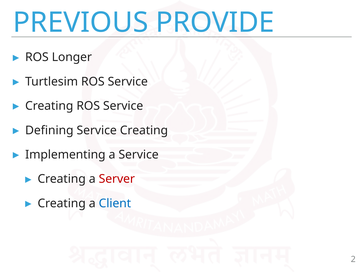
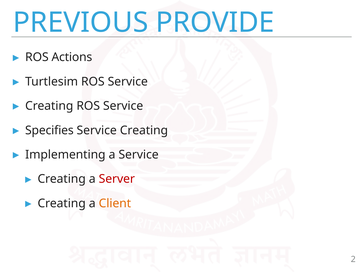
Longer: Longer -> Actions (72, 57)
Defining: Defining -> Specifies (49, 130)
Client colour: blue -> orange (115, 204)
